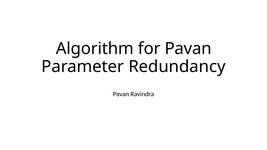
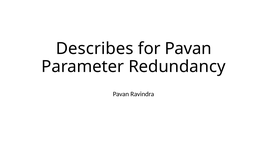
Algorithm: Algorithm -> Describes (95, 49)
